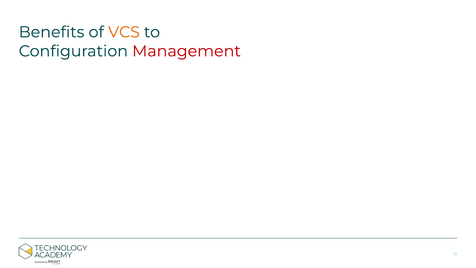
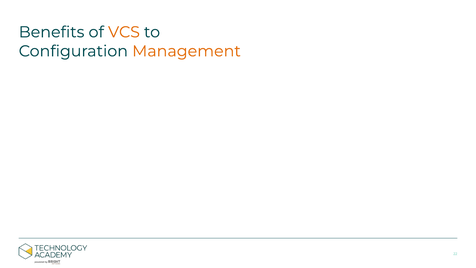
Management colour: red -> orange (186, 51)
